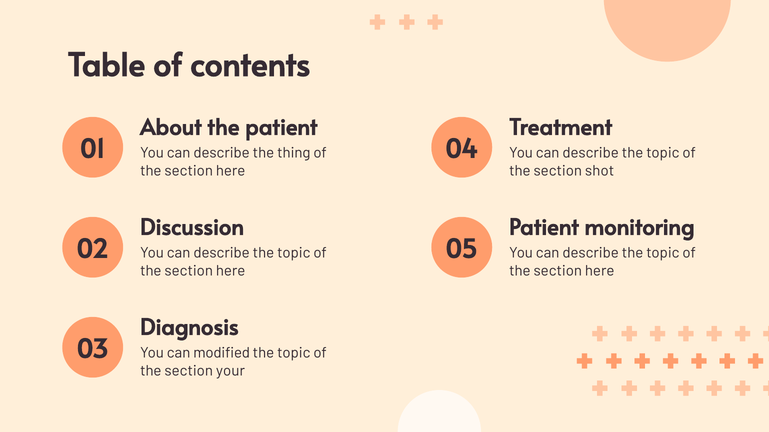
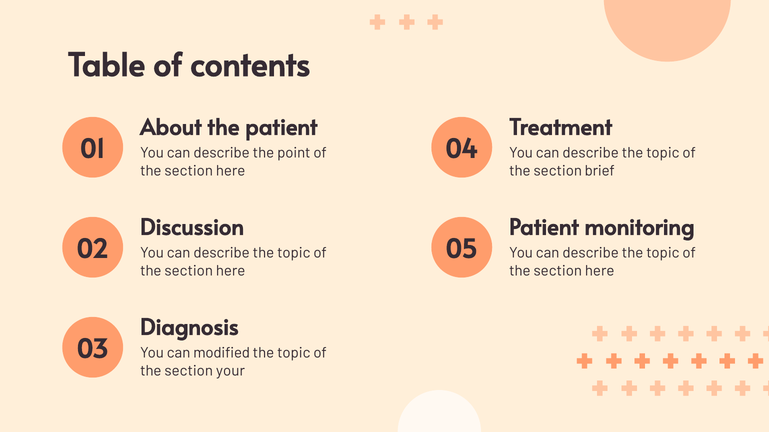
thing: thing -> point (294, 153)
shot: shot -> brief (600, 171)
